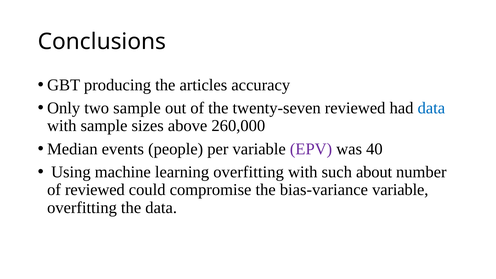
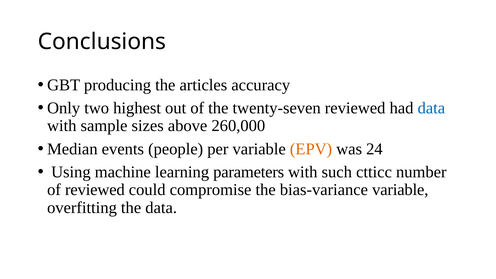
two sample: sample -> highest (137, 108)
EPV colour: purple -> orange (311, 149)
40: 40 -> 24 (374, 149)
learning overfitting: overfitting -> parameters (249, 172)
about: about -> ctticc (374, 172)
